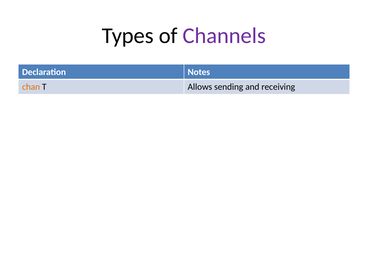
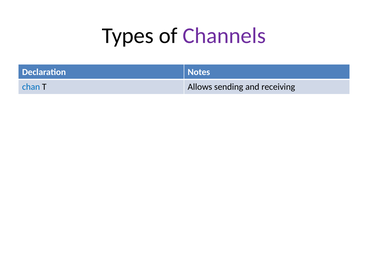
chan colour: orange -> blue (31, 87)
